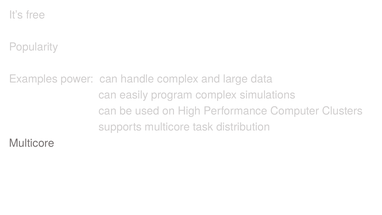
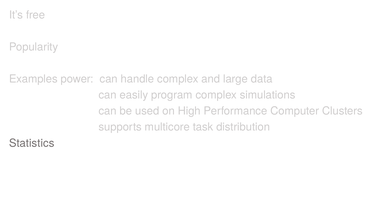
Multicore: Multicore -> Statistics (32, 143)
